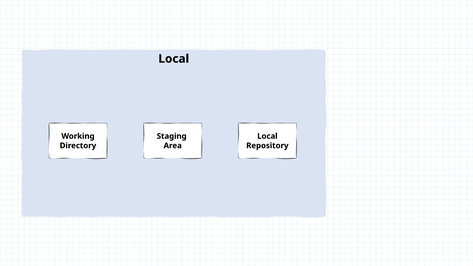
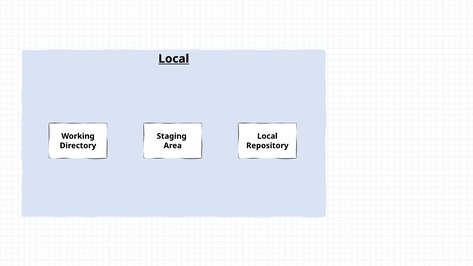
Local underline: none -> present (174, 59)
